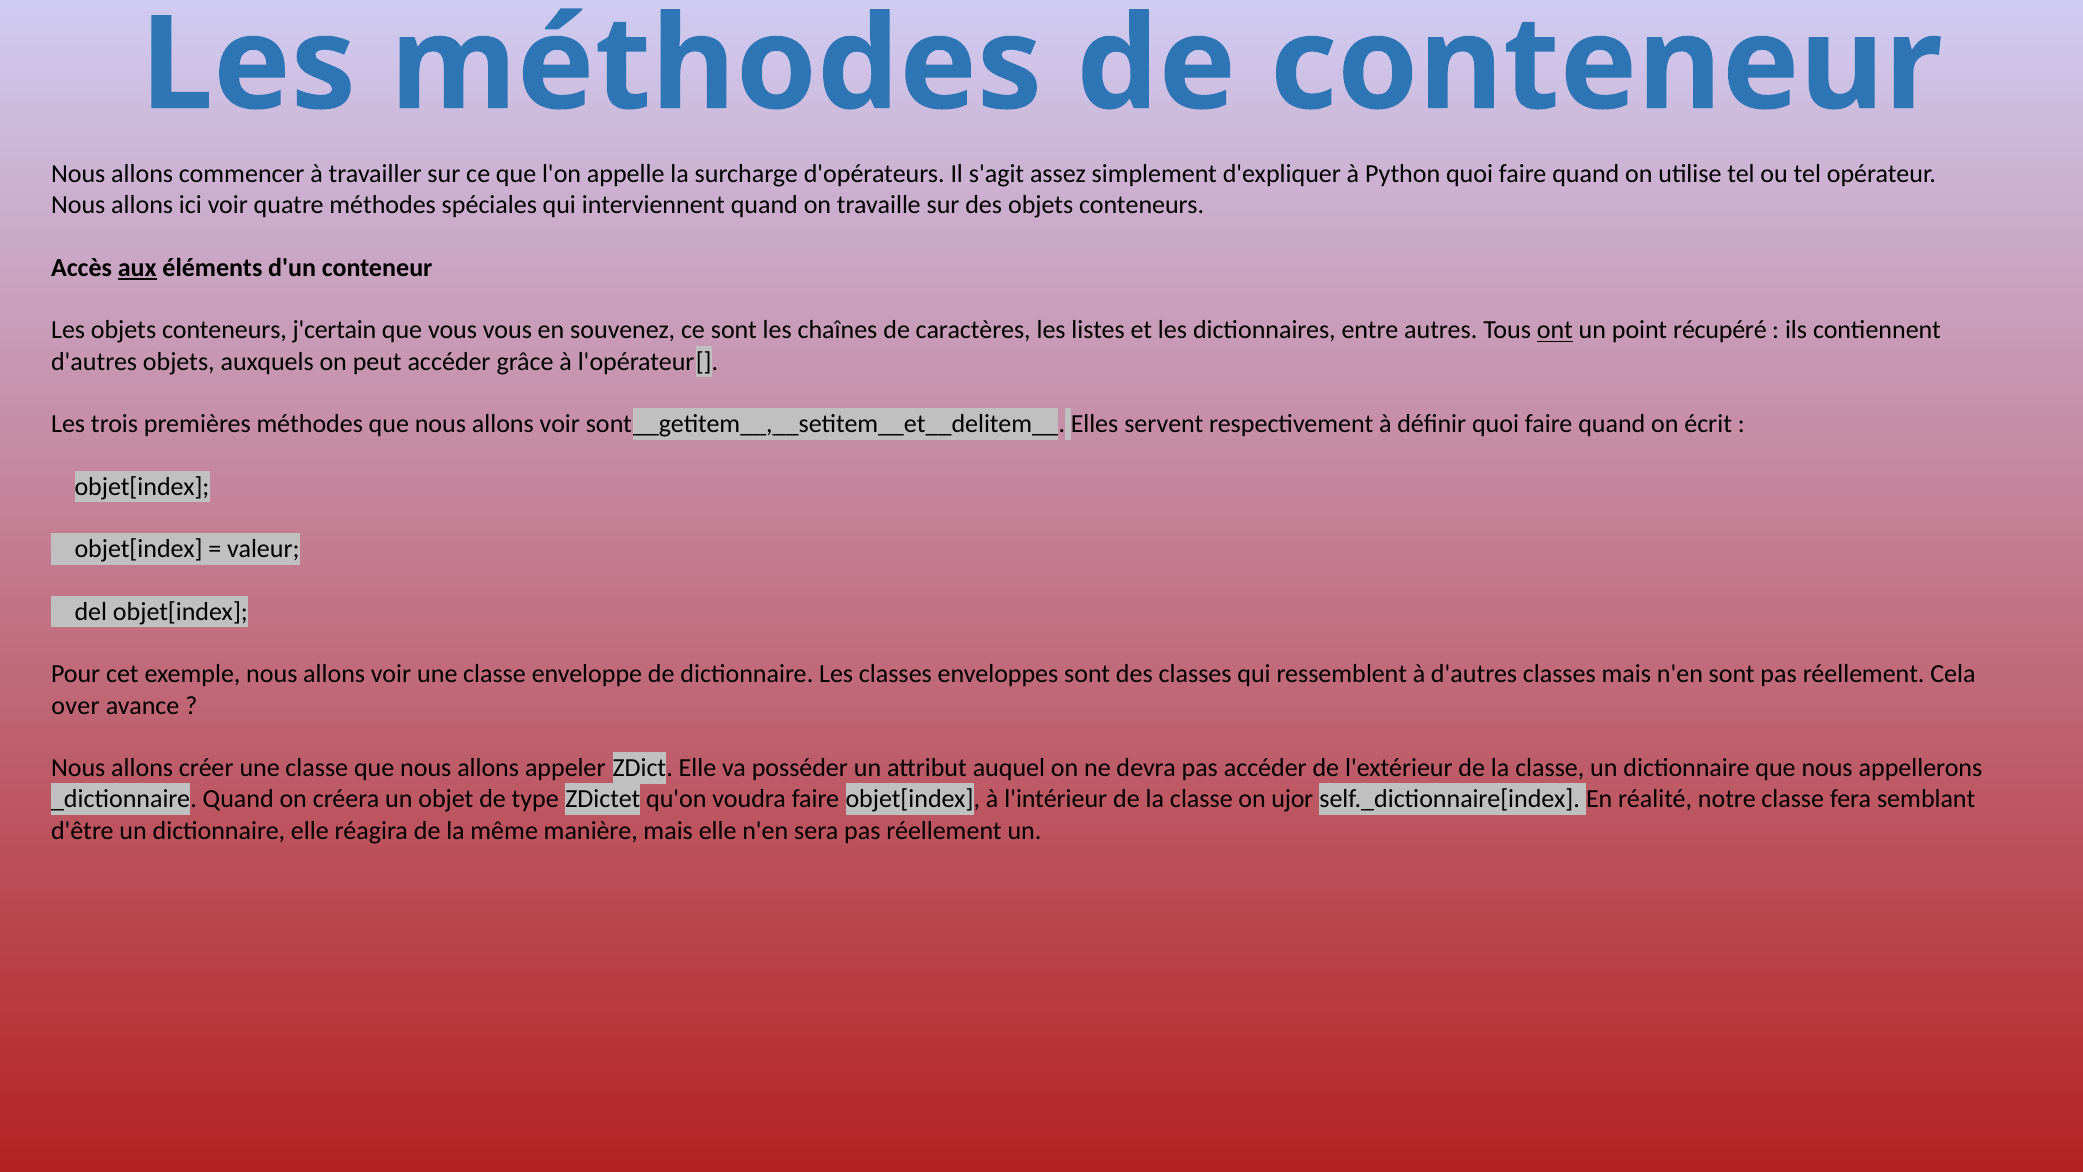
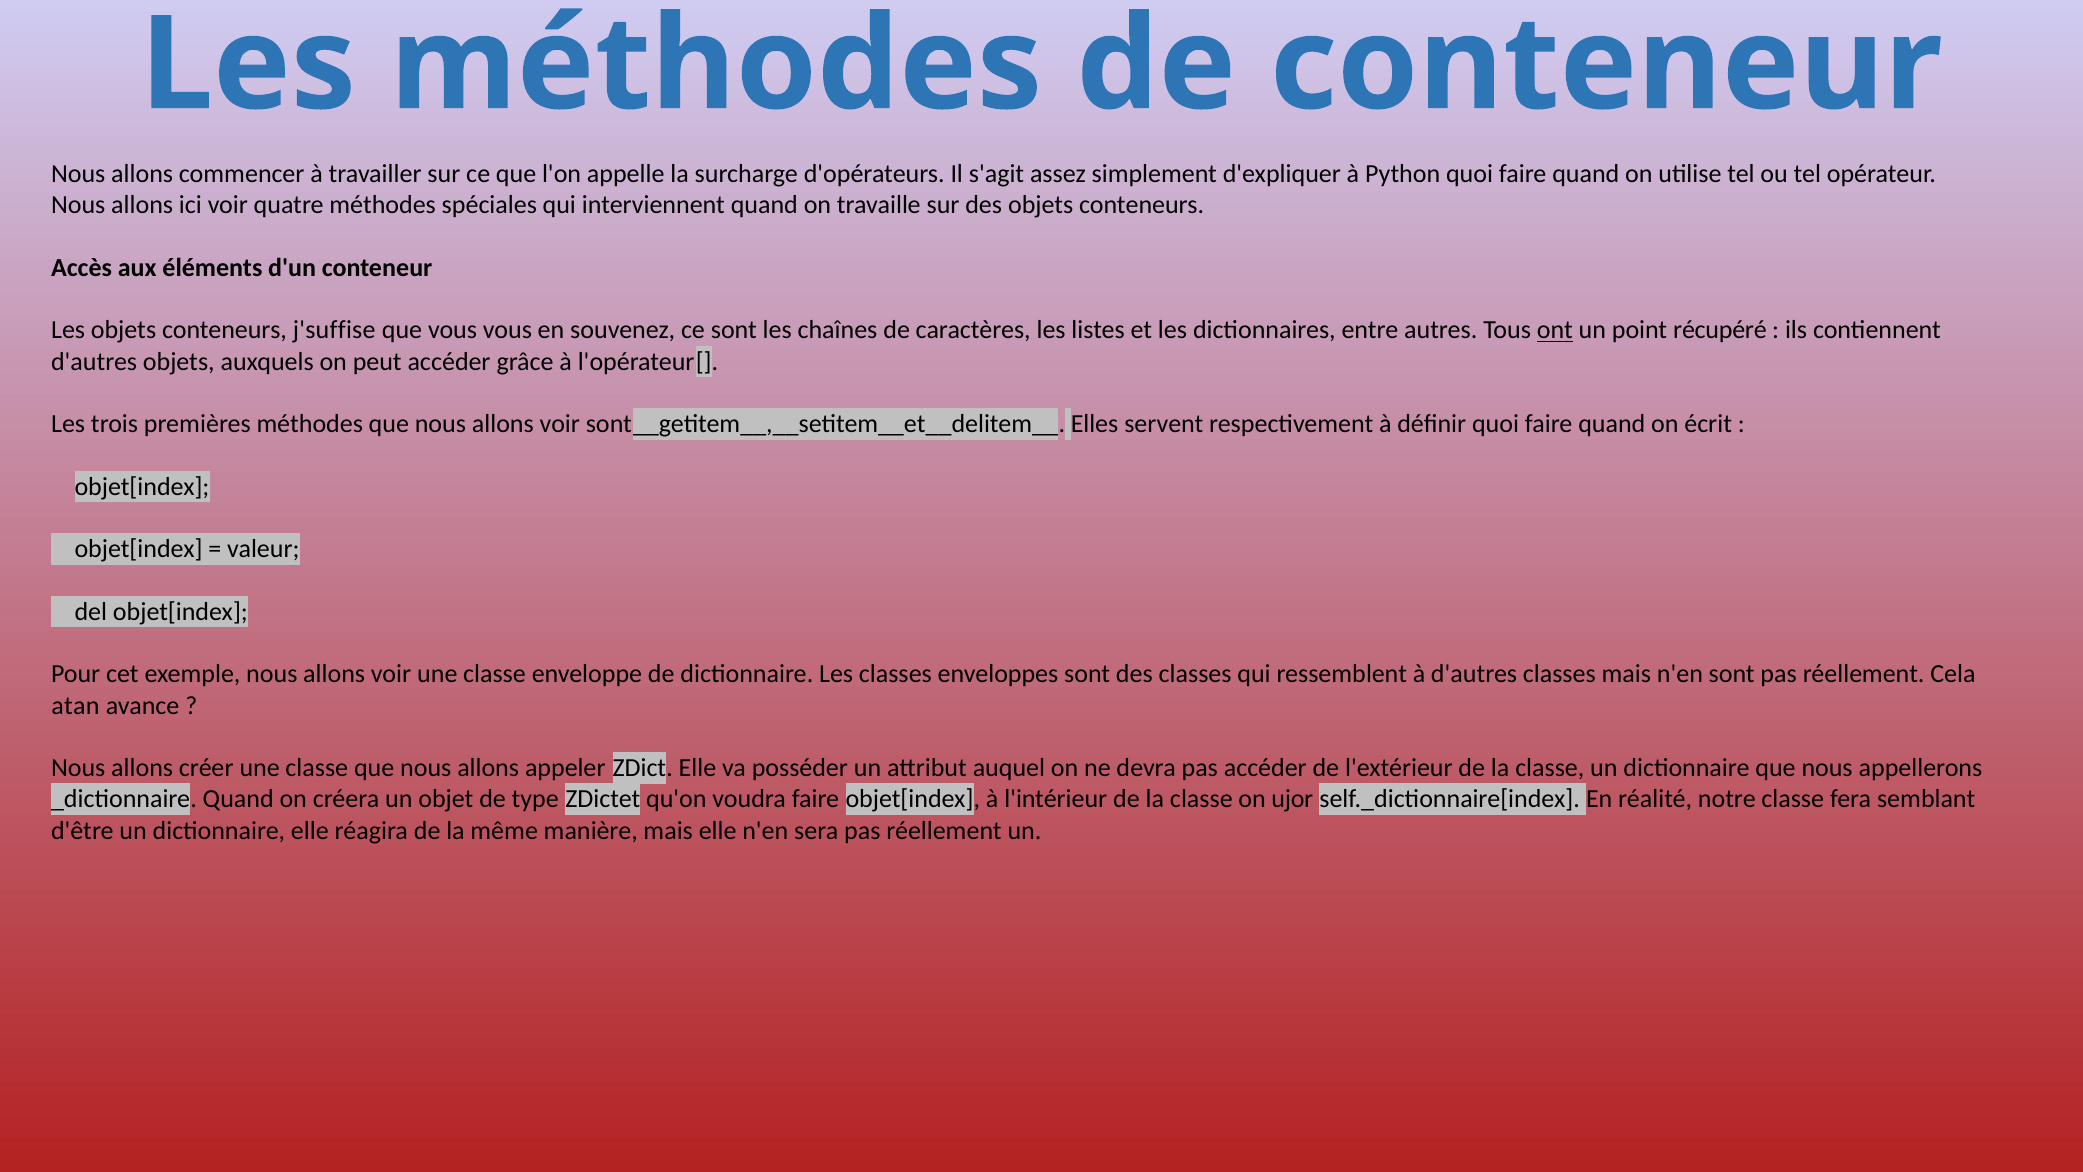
aux underline: present -> none (137, 268)
j'certain: j'certain -> j'suffise (334, 330)
over: over -> atan (75, 705)
